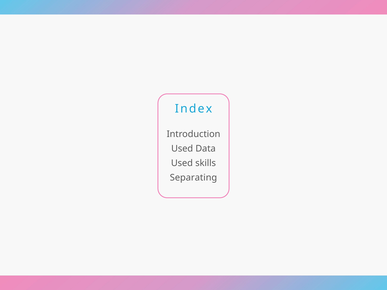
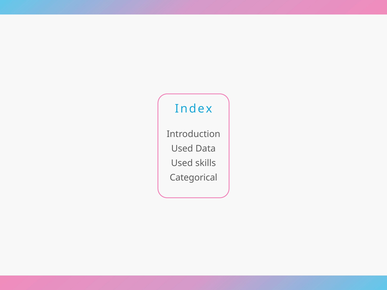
Separating: Separating -> Categorical (194, 178)
